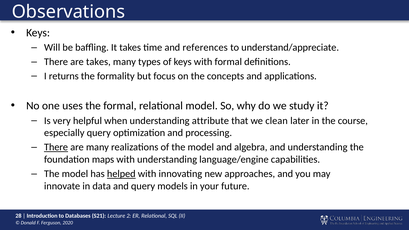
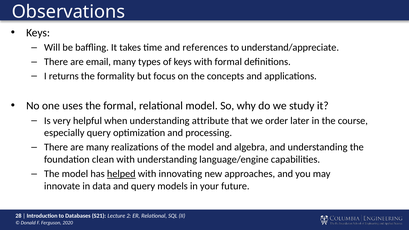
are takes: takes -> email (98, 62)
clean: clean -> order (277, 121)
There underline: present -> none (56, 147)
maps: maps -> clean (103, 160)
